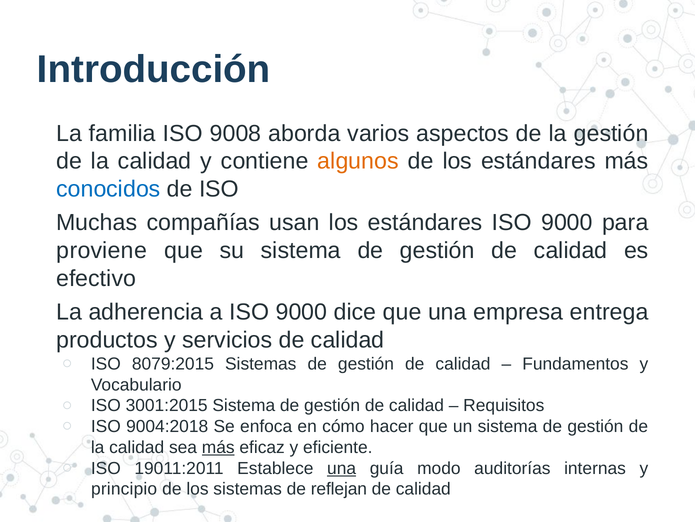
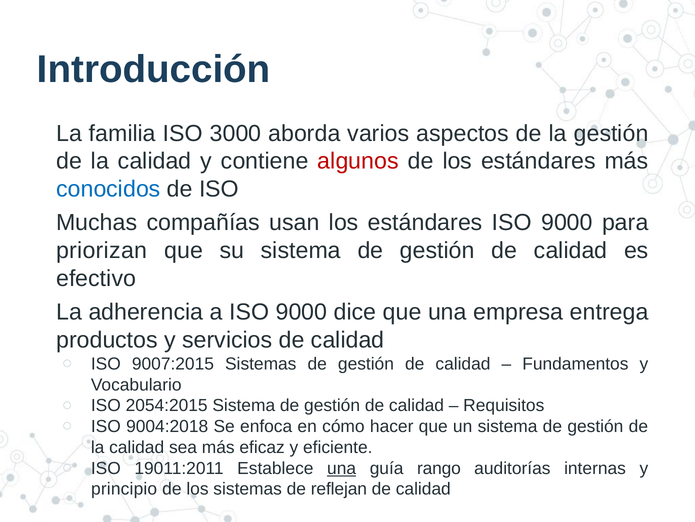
9008: 9008 -> 3000 (236, 133)
algunos colour: orange -> red (358, 161)
proviene: proviene -> priorizan (102, 250)
8079:2015: 8079:2015 -> 9007:2015 (173, 363)
3001:2015: 3001:2015 -> 2054:2015 (167, 405)
más underline: present -> none (218, 447)
modo: modo -> rango (439, 468)
